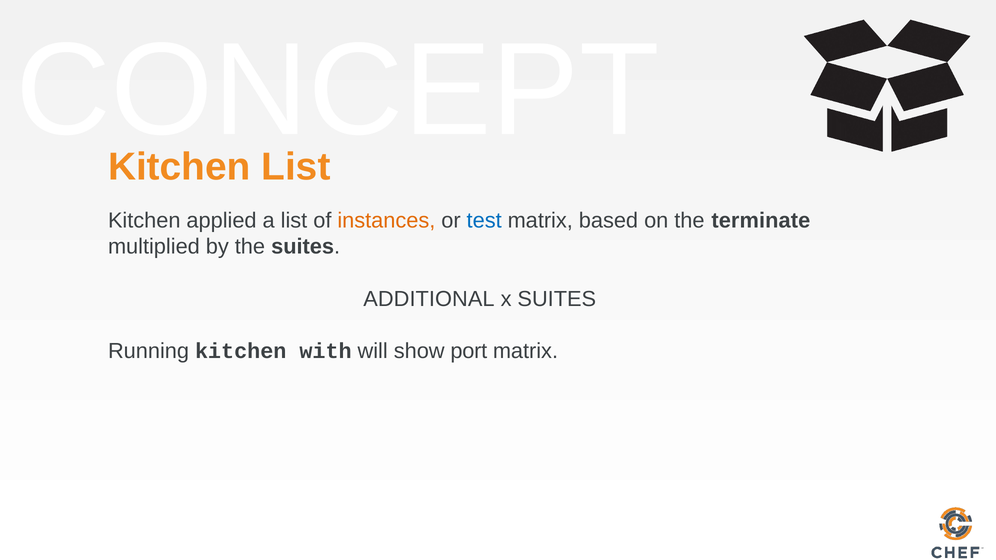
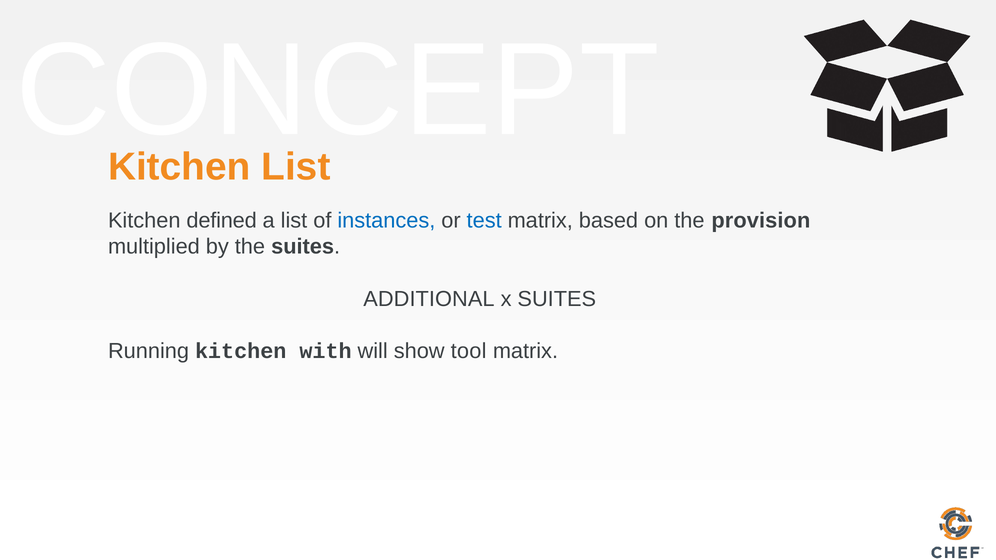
applied: applied -> defined (222, 221)
instances colour: orange -> blue (386, 221)
terminate: terminate -> provision (761, 221)
port: port -> tool (469, 351)
